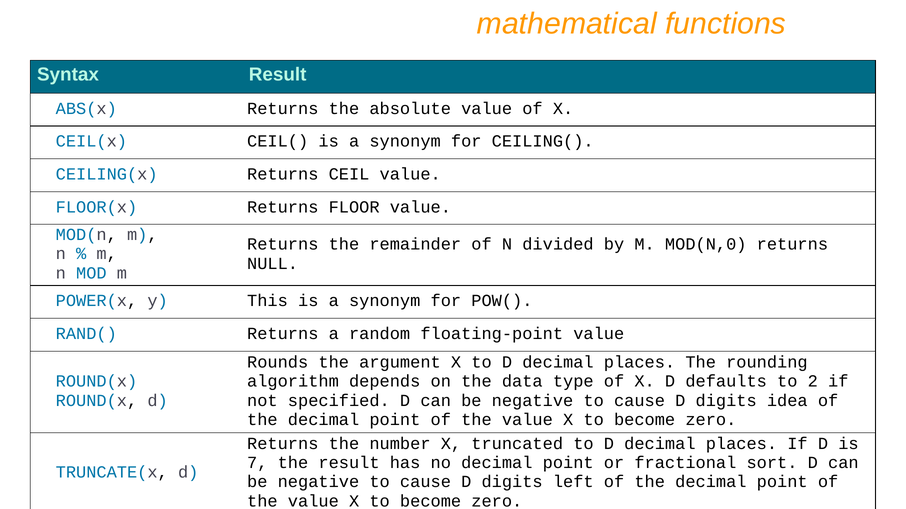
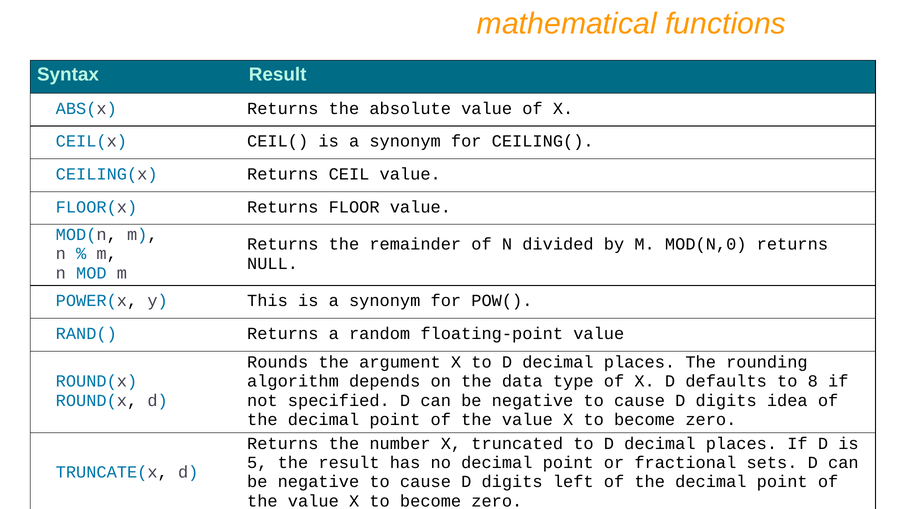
2: 2 -> 8 (813, 382)
7: 7 -> 5 (257, 463)
sort: sort -> sets (772, 463)
